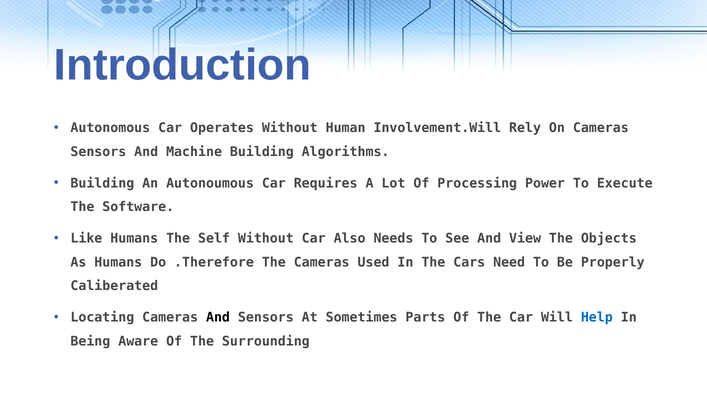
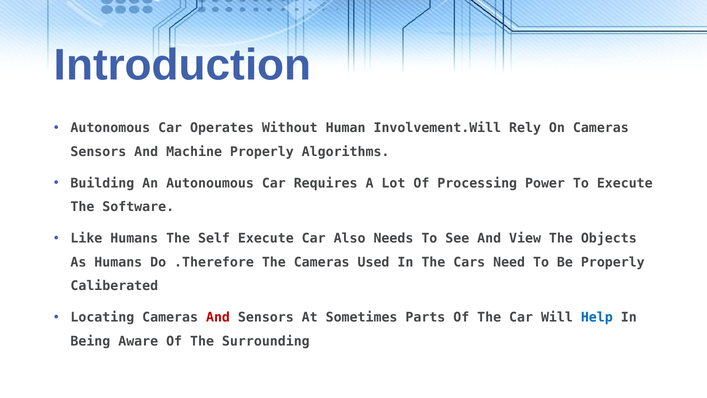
Machine Building: Building -> Properly (262, 152)
Self Without: Without -> Execute (266, 238)
And colour: black -> red (218, 317)
